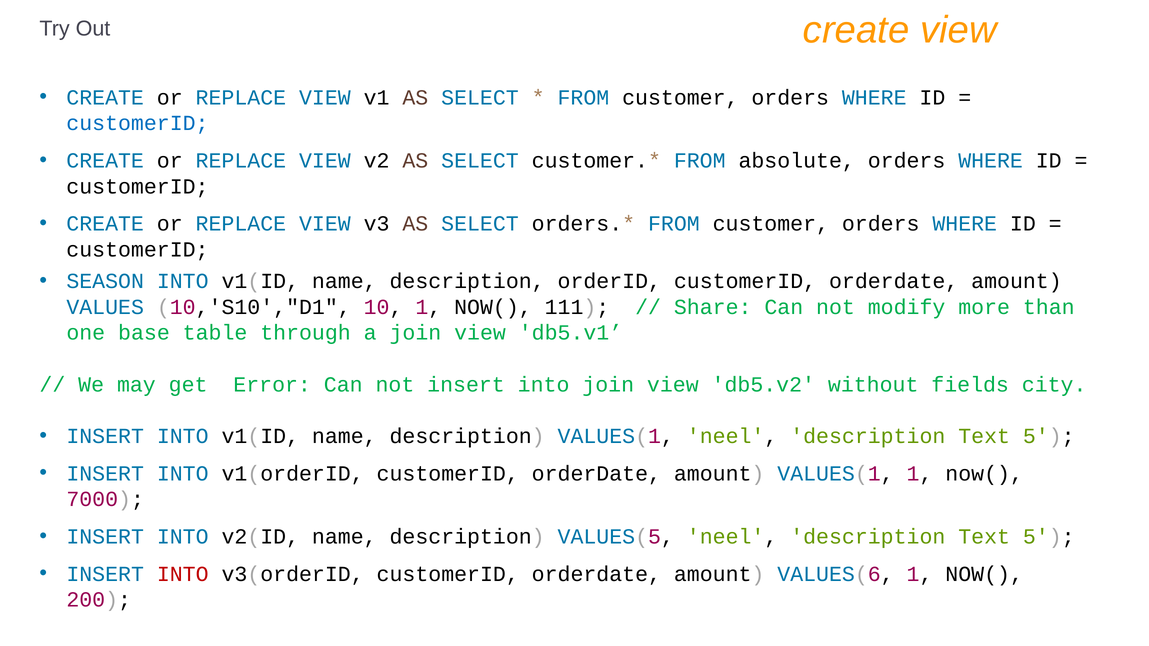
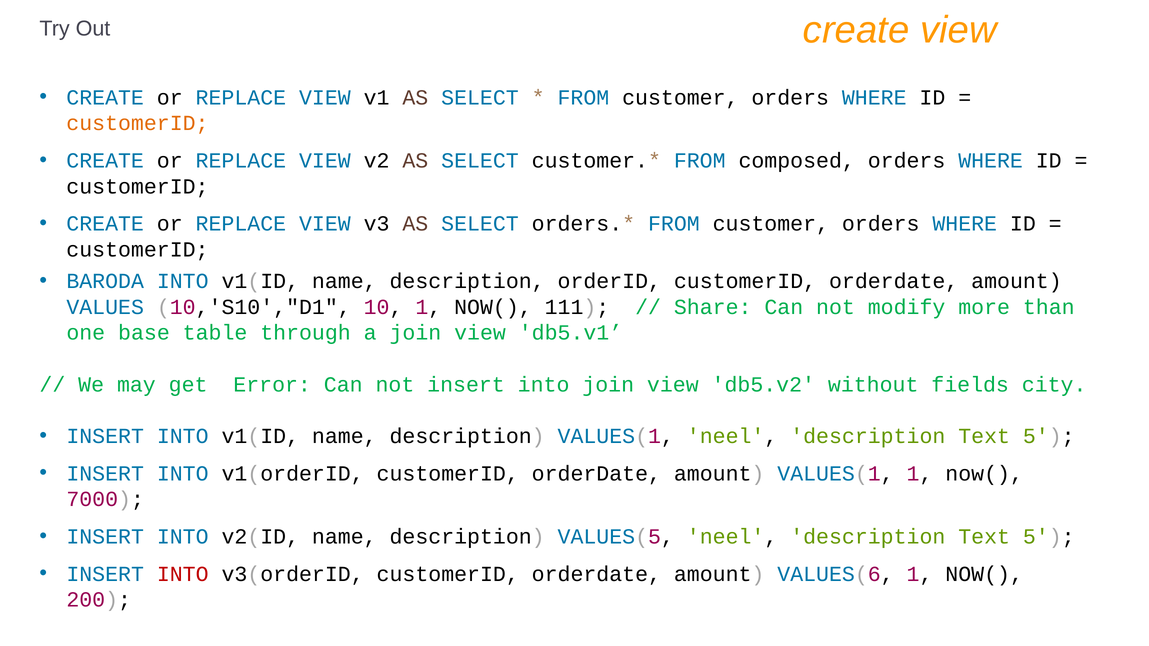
customerID colour: blue -> orange (137, 123)
absolute: absolute -> composed (797, 161)
SEASON: SEASON -> BARODA (105, 281)
